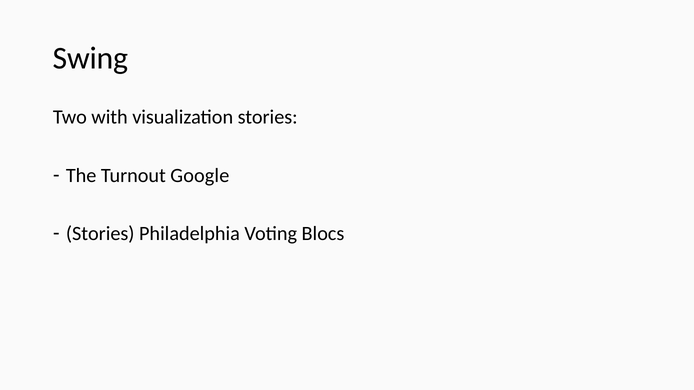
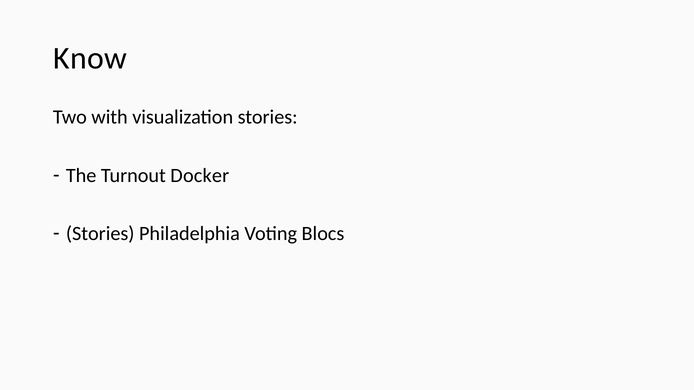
Swing: Swing -> Know (90, 58)
Google: Google -> Docker (200, 176)
